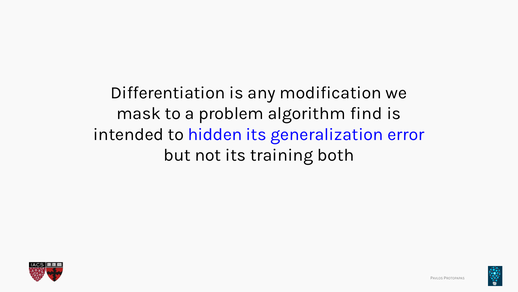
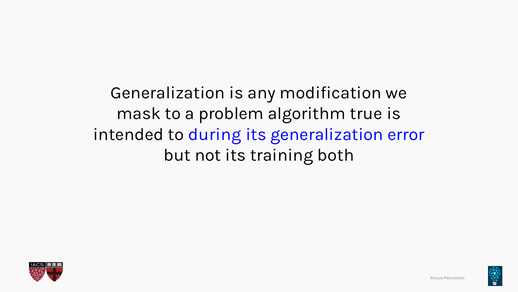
Differentiation: Differentiation -> Generalization (168, 93)
find: find -> true (366, 113)
hidden: hidden -> during (215, 134)
